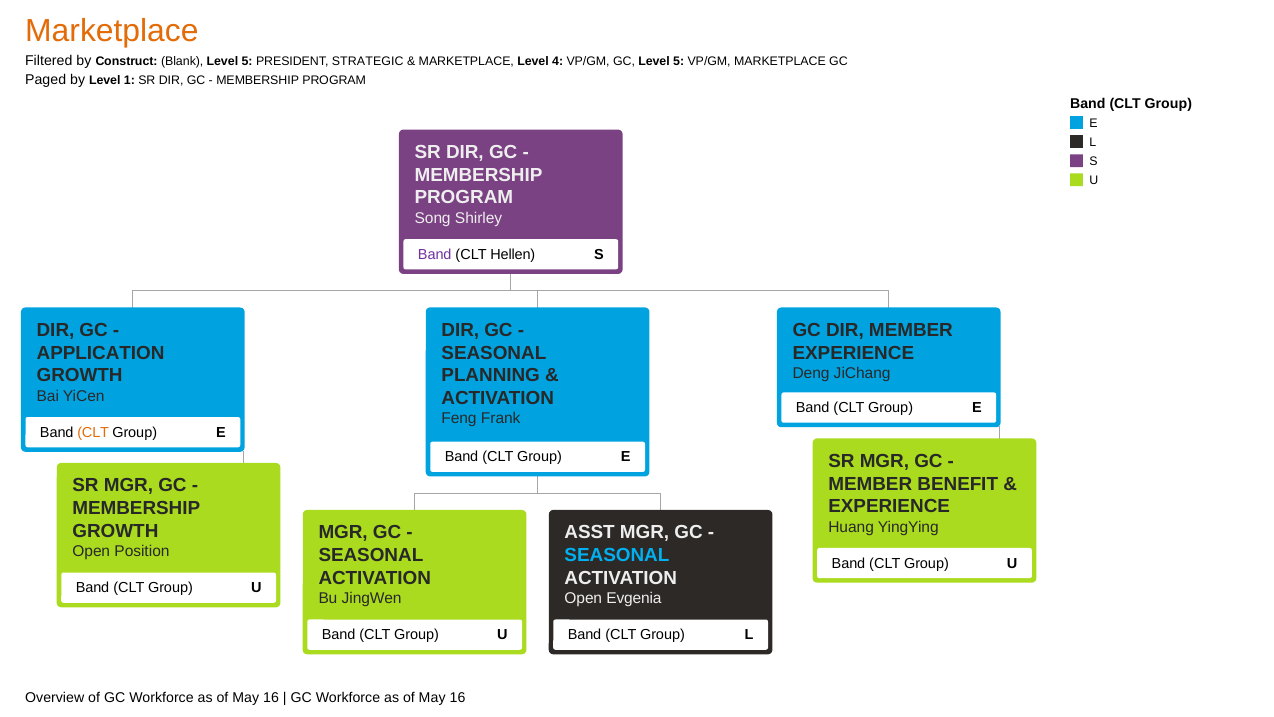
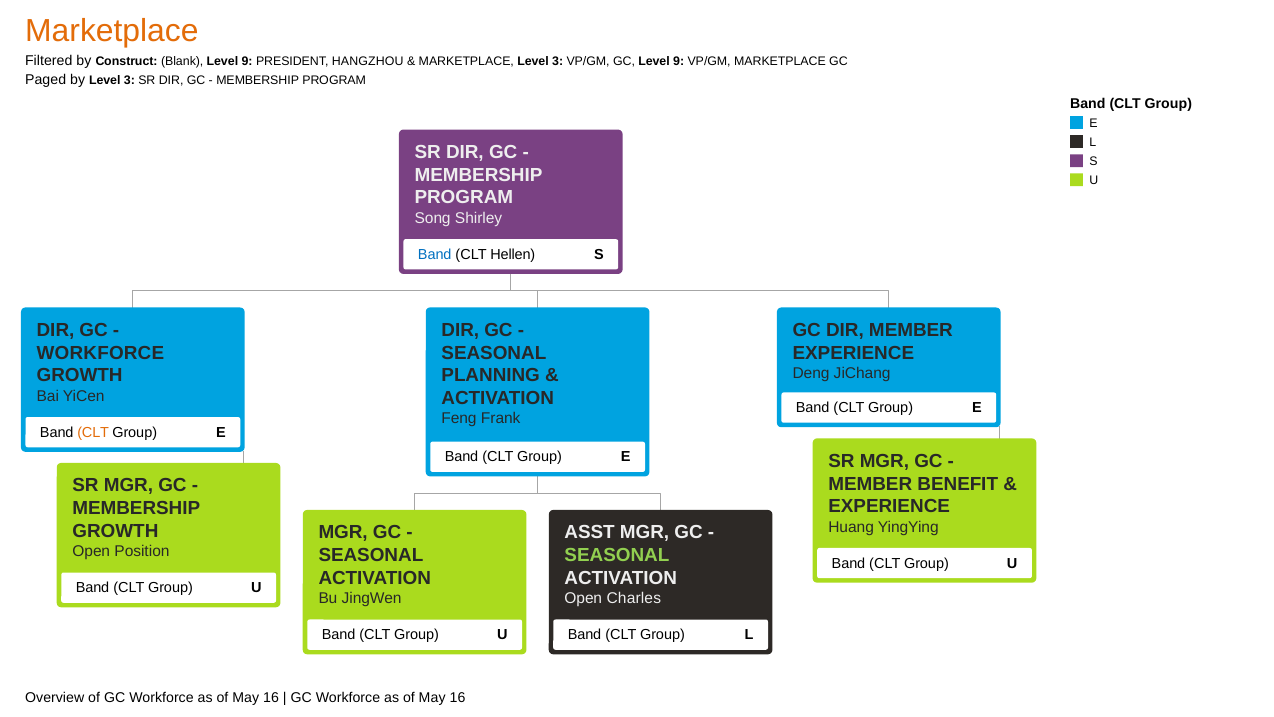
Blank Level 5: 5 -> 9 (247, 61)
STRATEGIC: STRATEGIC -> HANGZHOU (368, 61)
MARKETPLACE Level 4: 4 -> 3 (558, 61)
GC Level 5: 5 -> 9 (679, 61)
by Level 1: 1 -> 3 (129, 80)
Band colour: purple -> blue (435, 254)
APPLICATION: APPLICATION -> WORKFORCE (100, 353)
SEASONAL colour: light blue -> light green (617, 555)
Evgenia: Evgenia -> Charles (634, 598)
